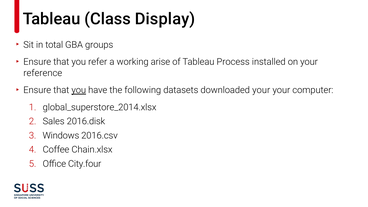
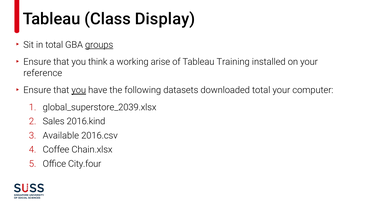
groups underline: none -> present (99, 45)
refer: refer -> think (98, 62)
Process: Process -> Training (233, 62)
downloaded your: your -> total (261, 90)
global_superstore_2014.xlsx: global_superstore_2014.xlsx -> global_superstore_2039.xlsx (100, 107)
2016.disk: 2016.disk -> 2016.kind (86, 121)
Windows: Windows -> Available (61, 136)
